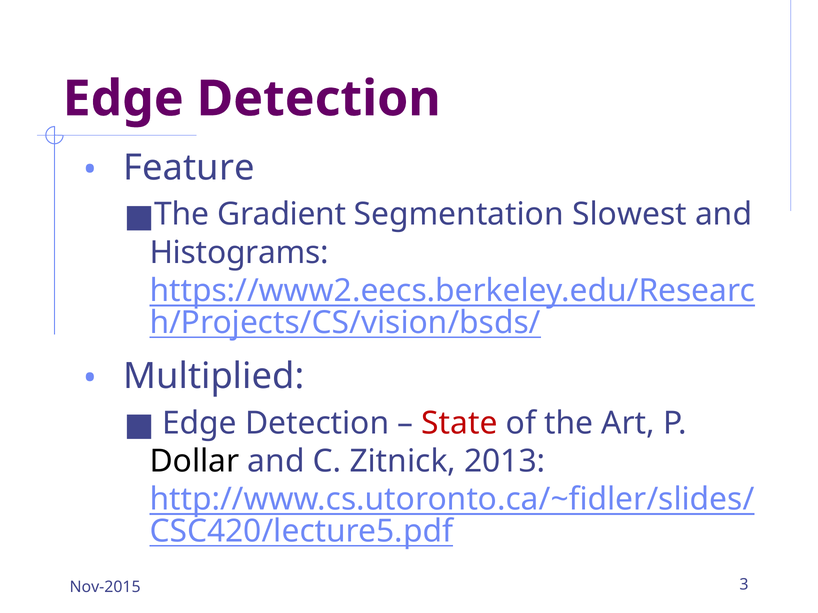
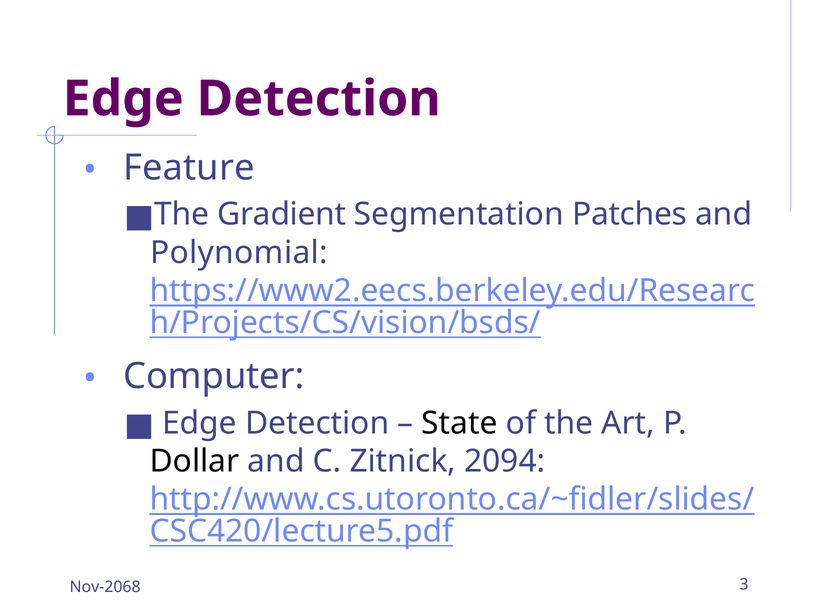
Slowest: Slowest -> Patches (630, 215)
Histograms: Histograms -> Polynomial (239, 253)
Multiplied: Multiplied -> Computer (214, 376)
State colour: red -> black (460, 423)
2013: 2013 -> 2094 (505, 462)
Nov-2015: Nov-2015 -> Nov-2068 (105, 587)
